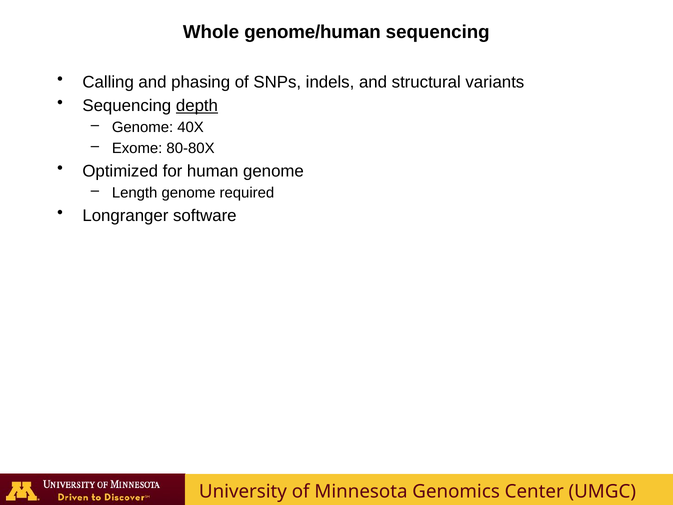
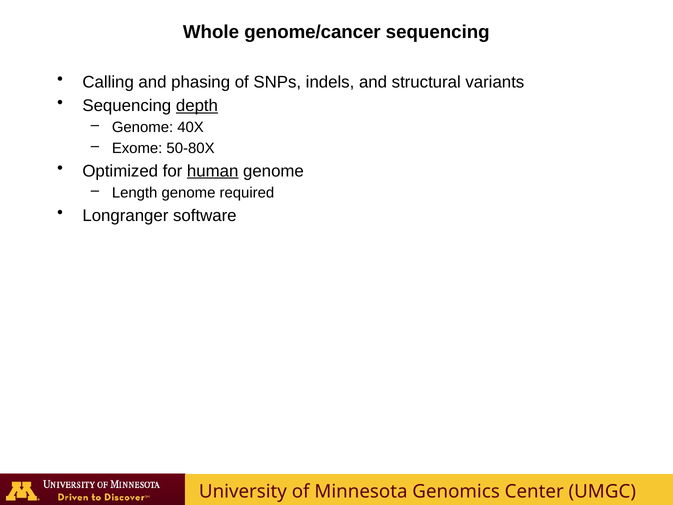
genome/human: genome/human -> genome/cancer (312, 32)
80-80X: 80-80X -> 50-80X (191, 148)
human underline: none -> present (213, 171)
